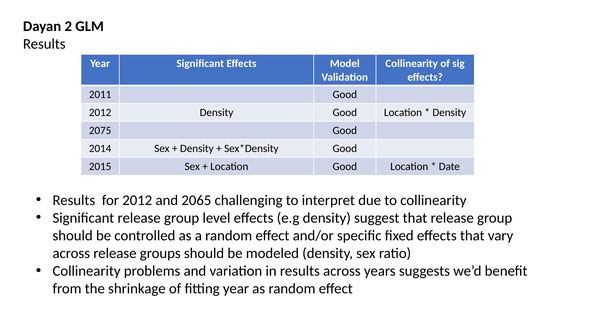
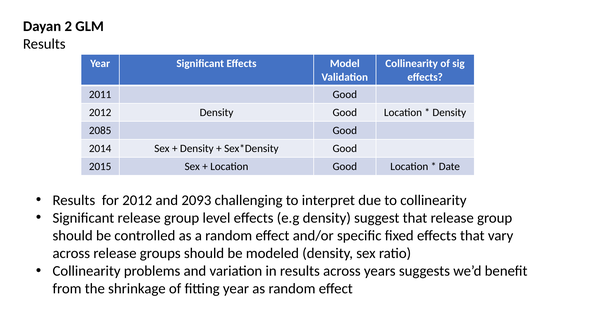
2075: 2075 -> 2085 (100, 130)
2065: 2065 -> 2093 (196, 200)
